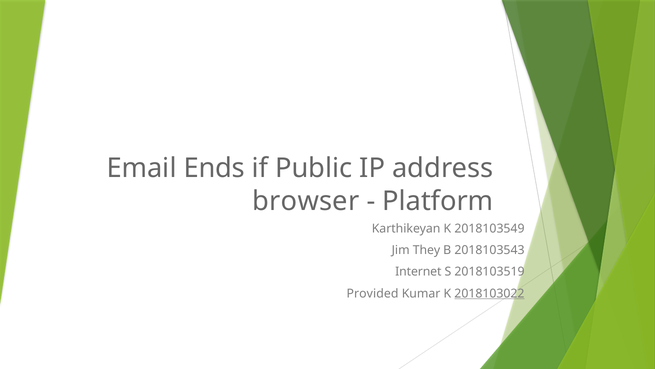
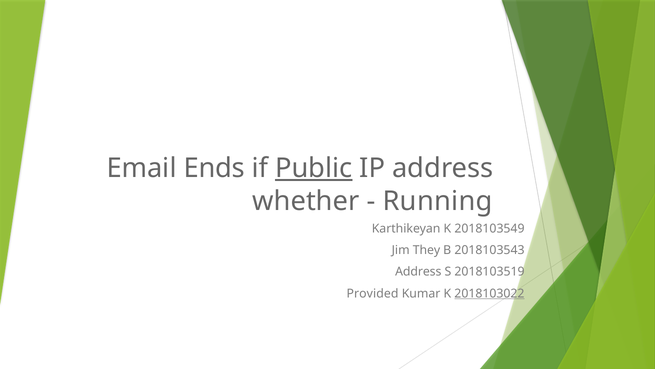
Public underline: none -> present (314, 168)
browser: browser -> whether (306, 201)
Platform: Platform -> Running (438, 201)
Internet: Internet -> Address (418, 271)
